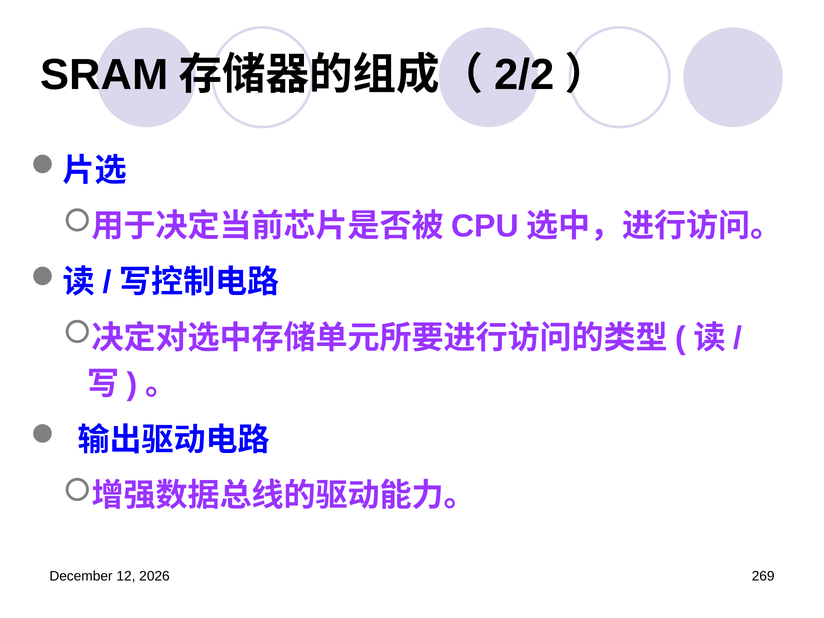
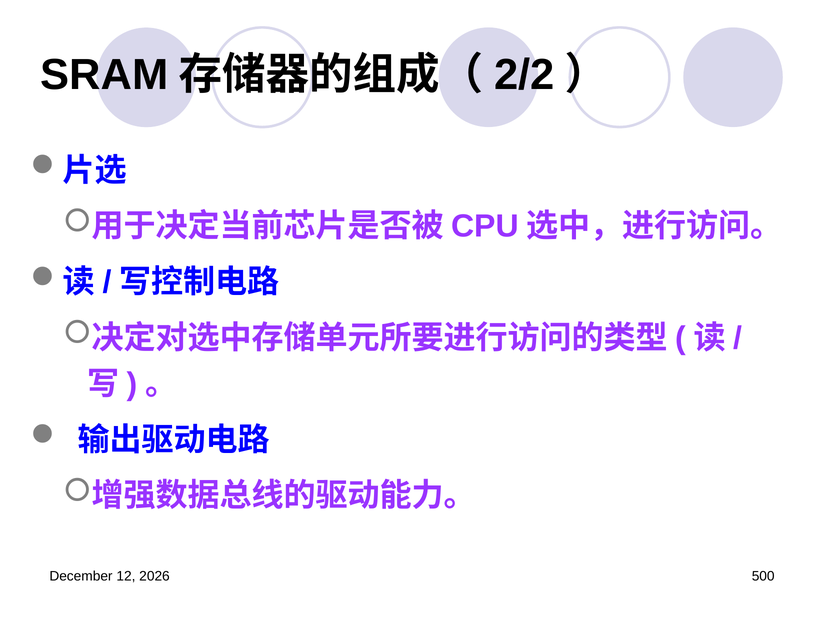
269: 269 -> 500 (763, 576)
